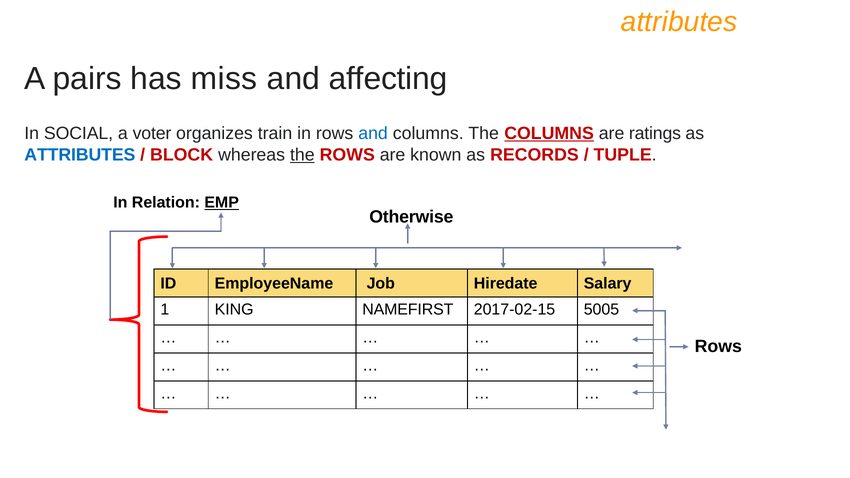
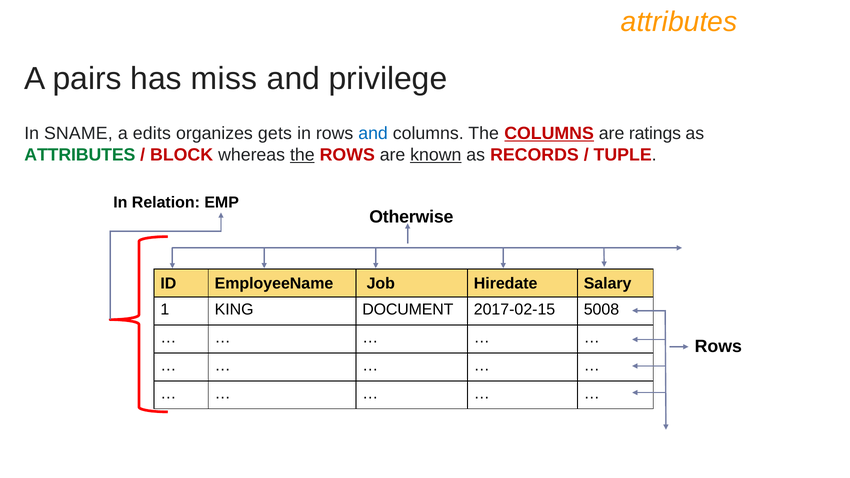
affecting: affecting -> privilege (388, 79)
SOCIAL: SOCIAL -> SNAME (78, 134)
voter: voter -> edits (152, 134)
train: train -> gets (275, 134)
ATTRIBUTES colour: blue -> green (80, 155)
known underline: none -> present (436, 155)
EMP underline: present -> none (222, 203)
NAMEFIRST: NAMEFIRST -> DOCUMENT (408, 309)
5005: 5005 -> 5008 (601, 309)
